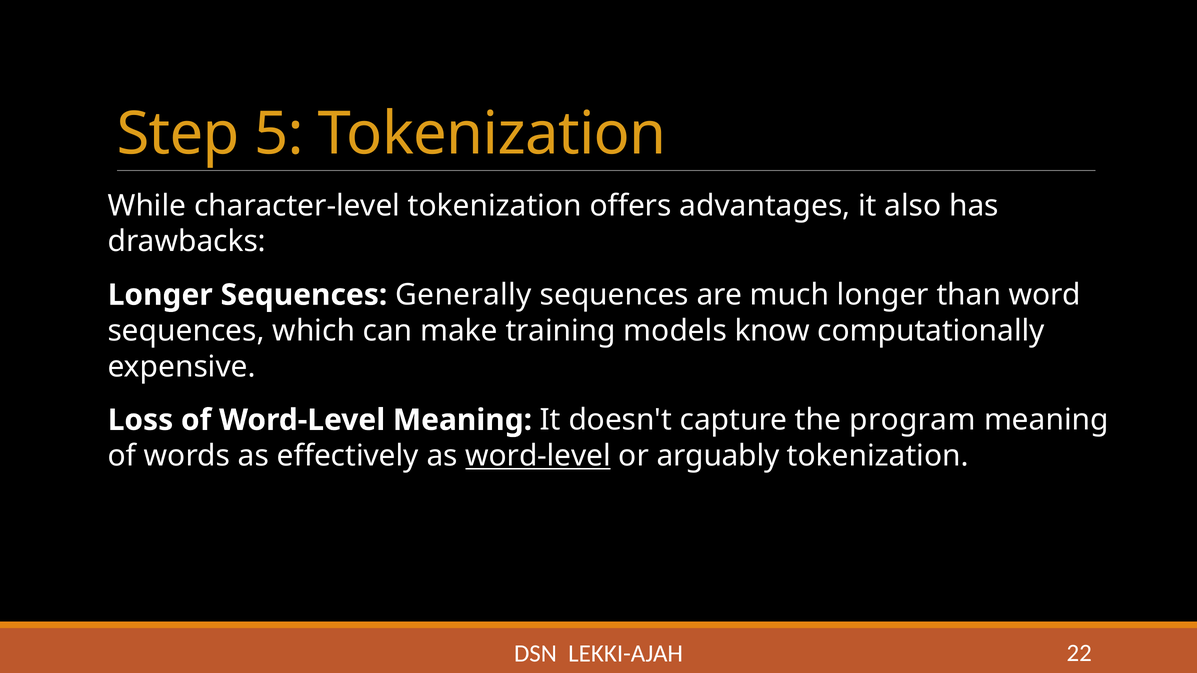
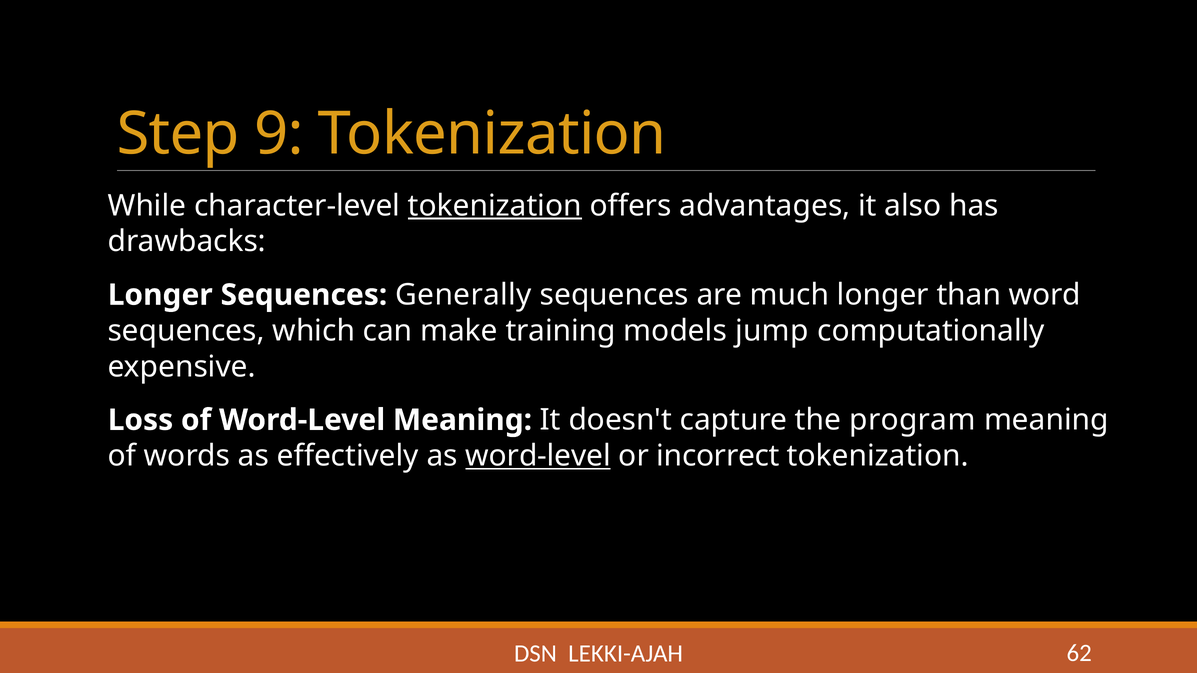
5: 5 -> 9 (279, 134)
tokenization underline: none -> present (495, 206)
know: know -> jump (772, 331)
arguably: arguably -> incorrect (718, 456)
22: 22 -> 62 (1079, 654)
